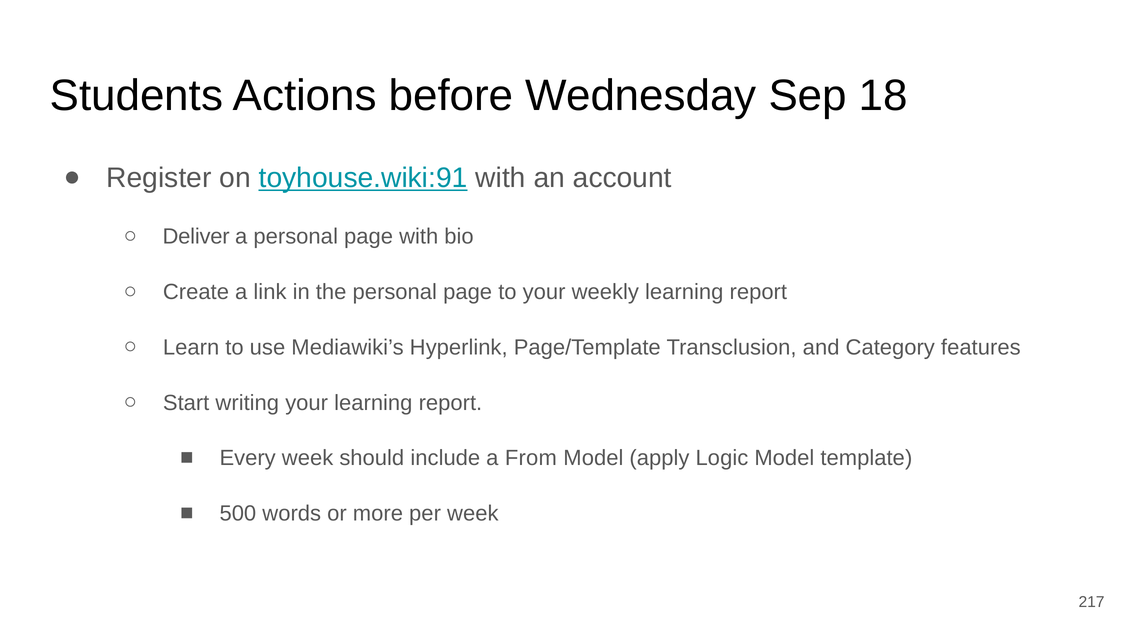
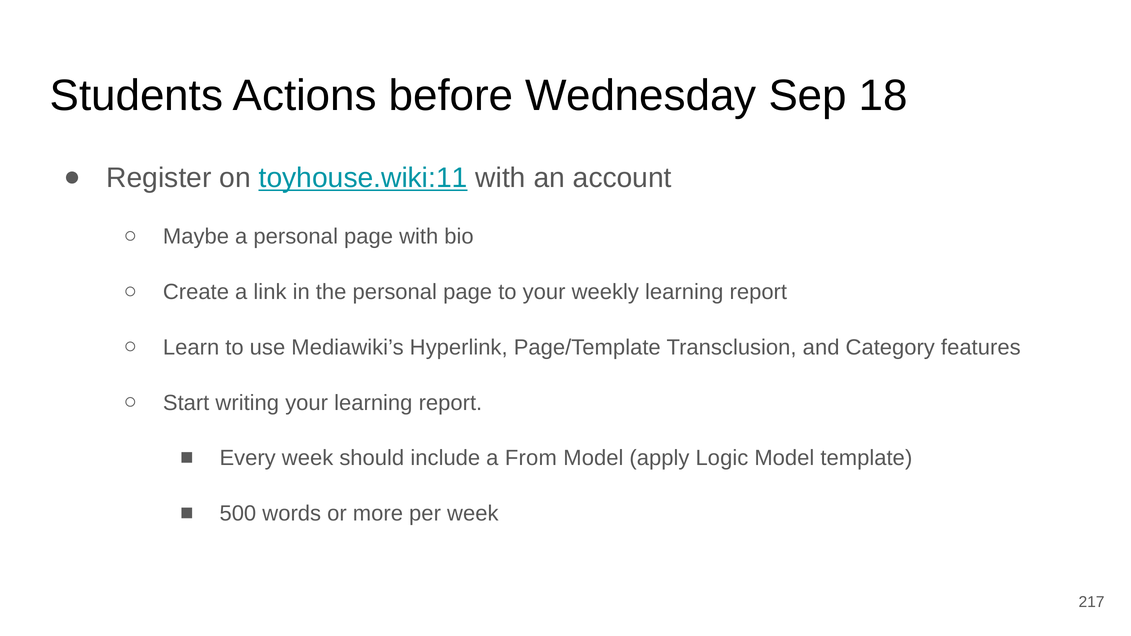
toyhouse.wiki:91: toyhouse.wiki:91 -> toyhouse.wiki:11 (363, 178)
Deliver: Deliver -> Maybe (196, 237)
